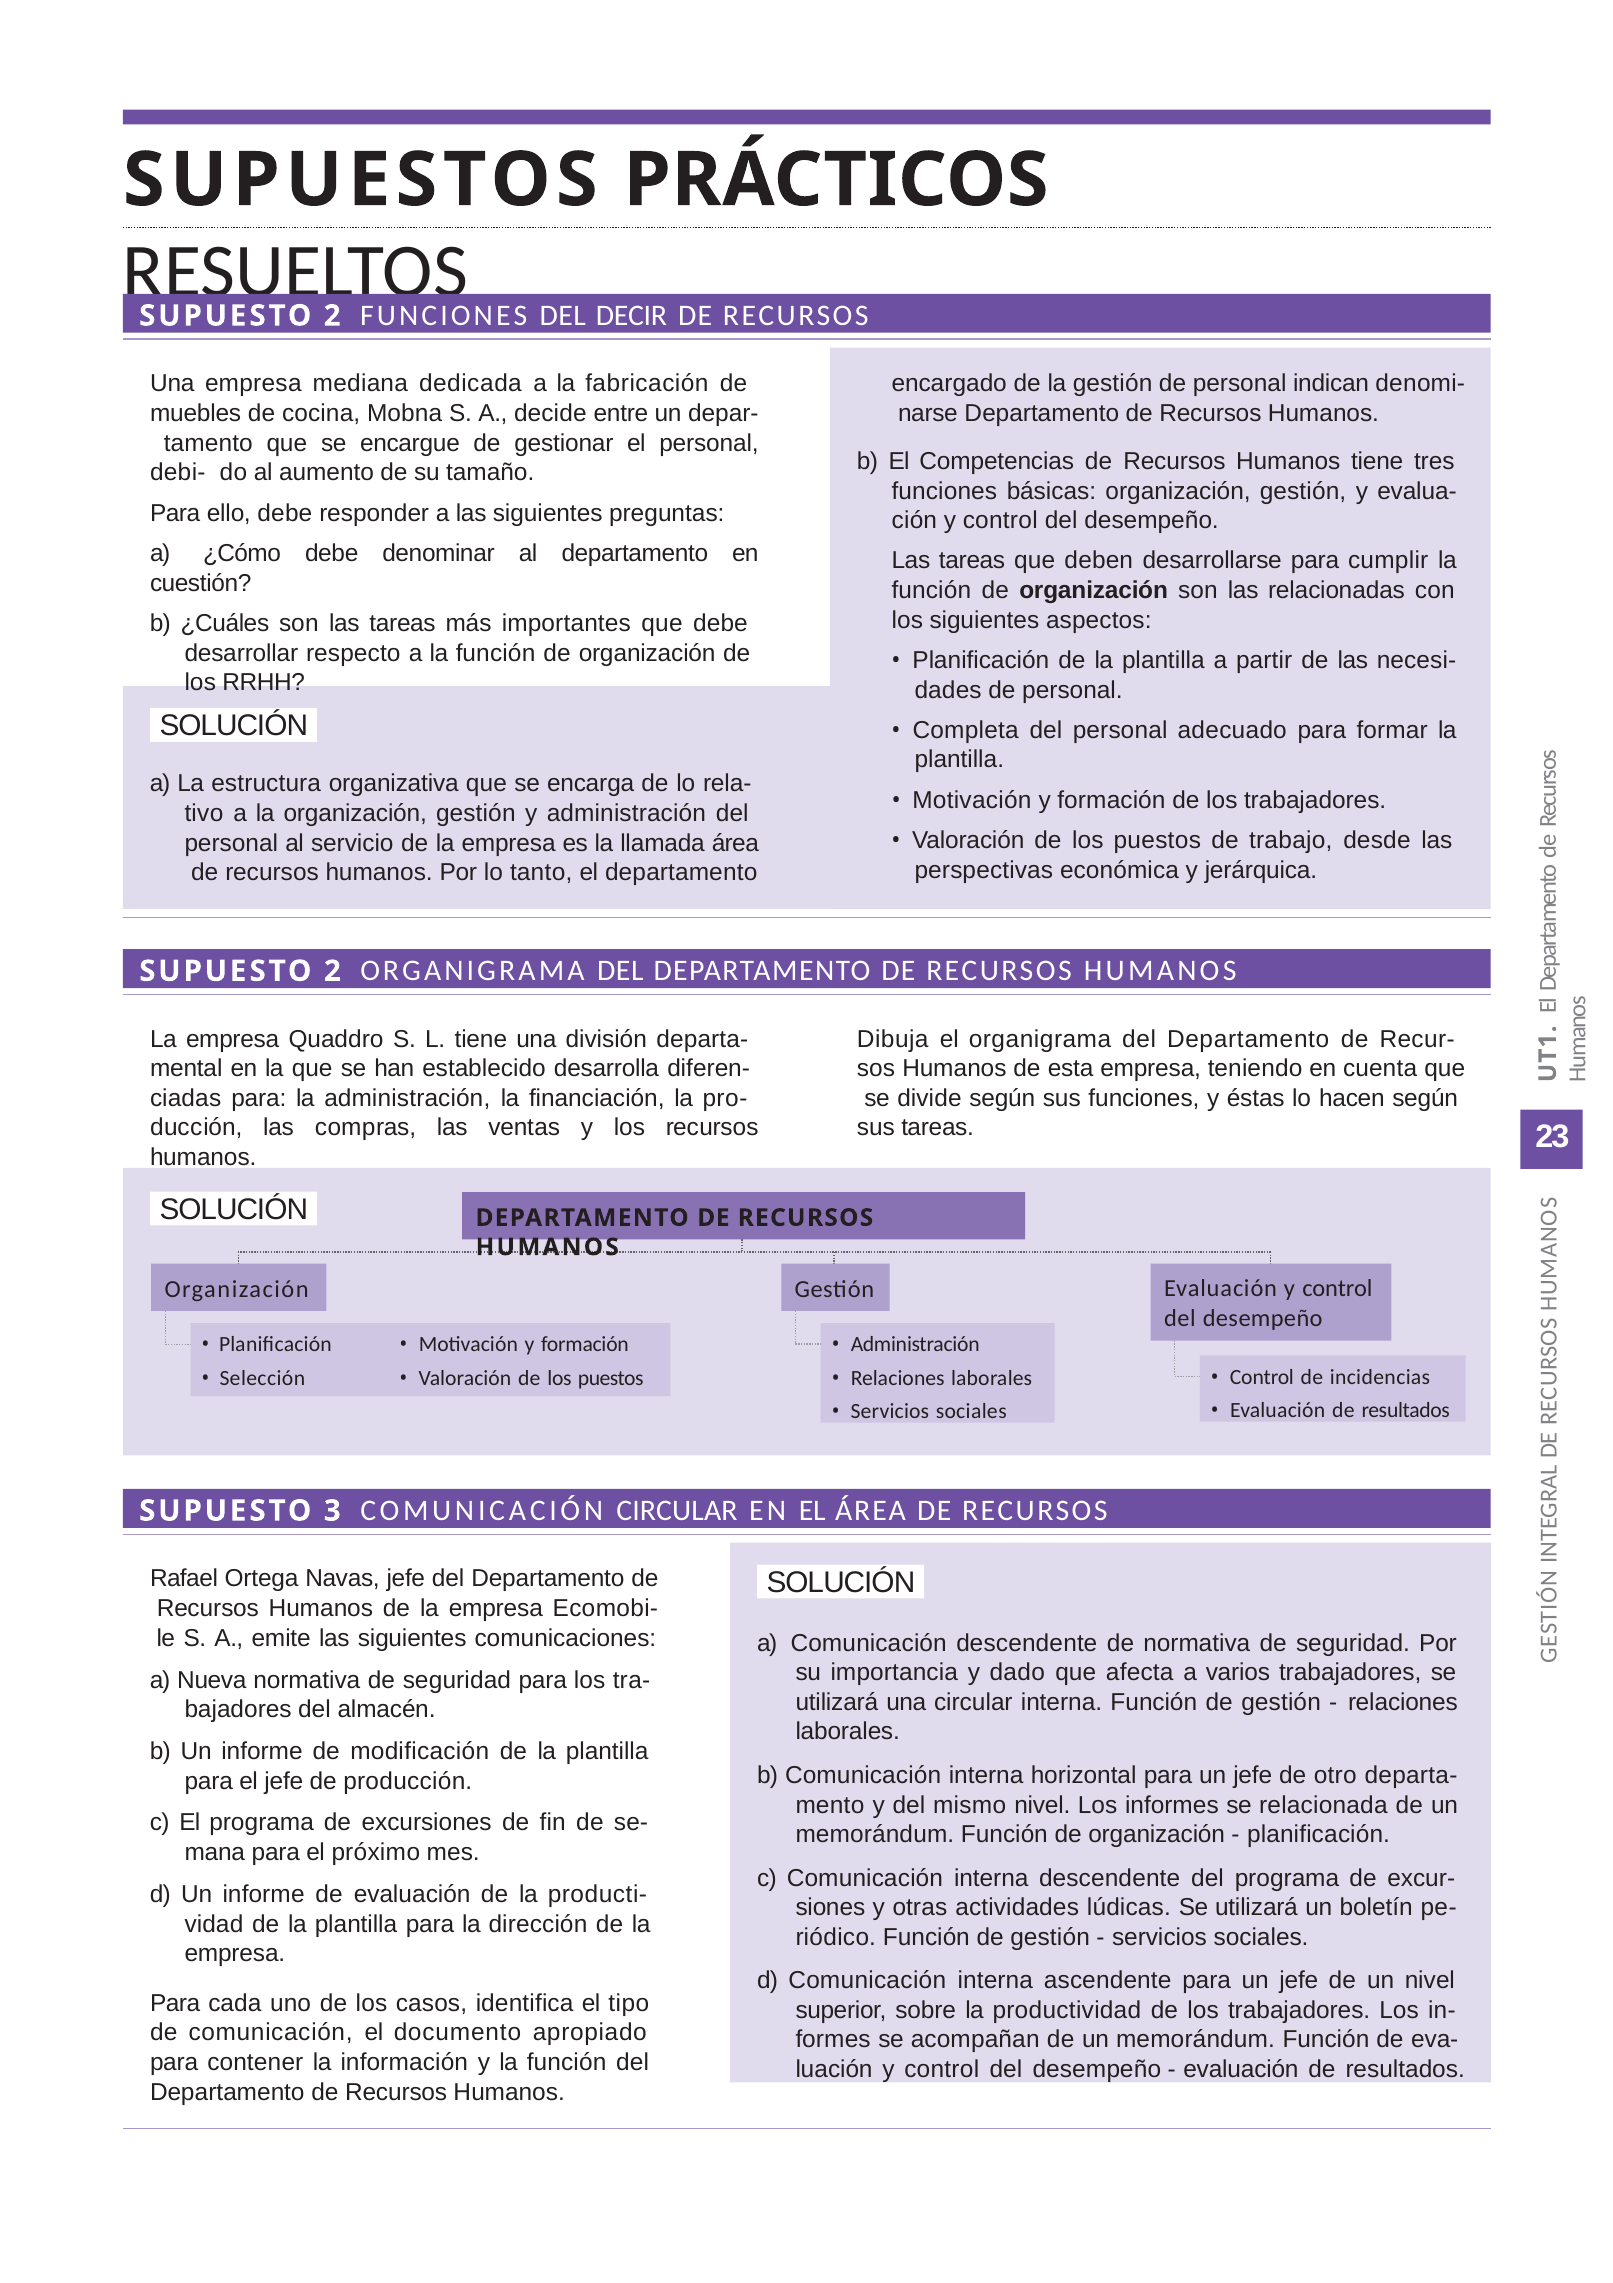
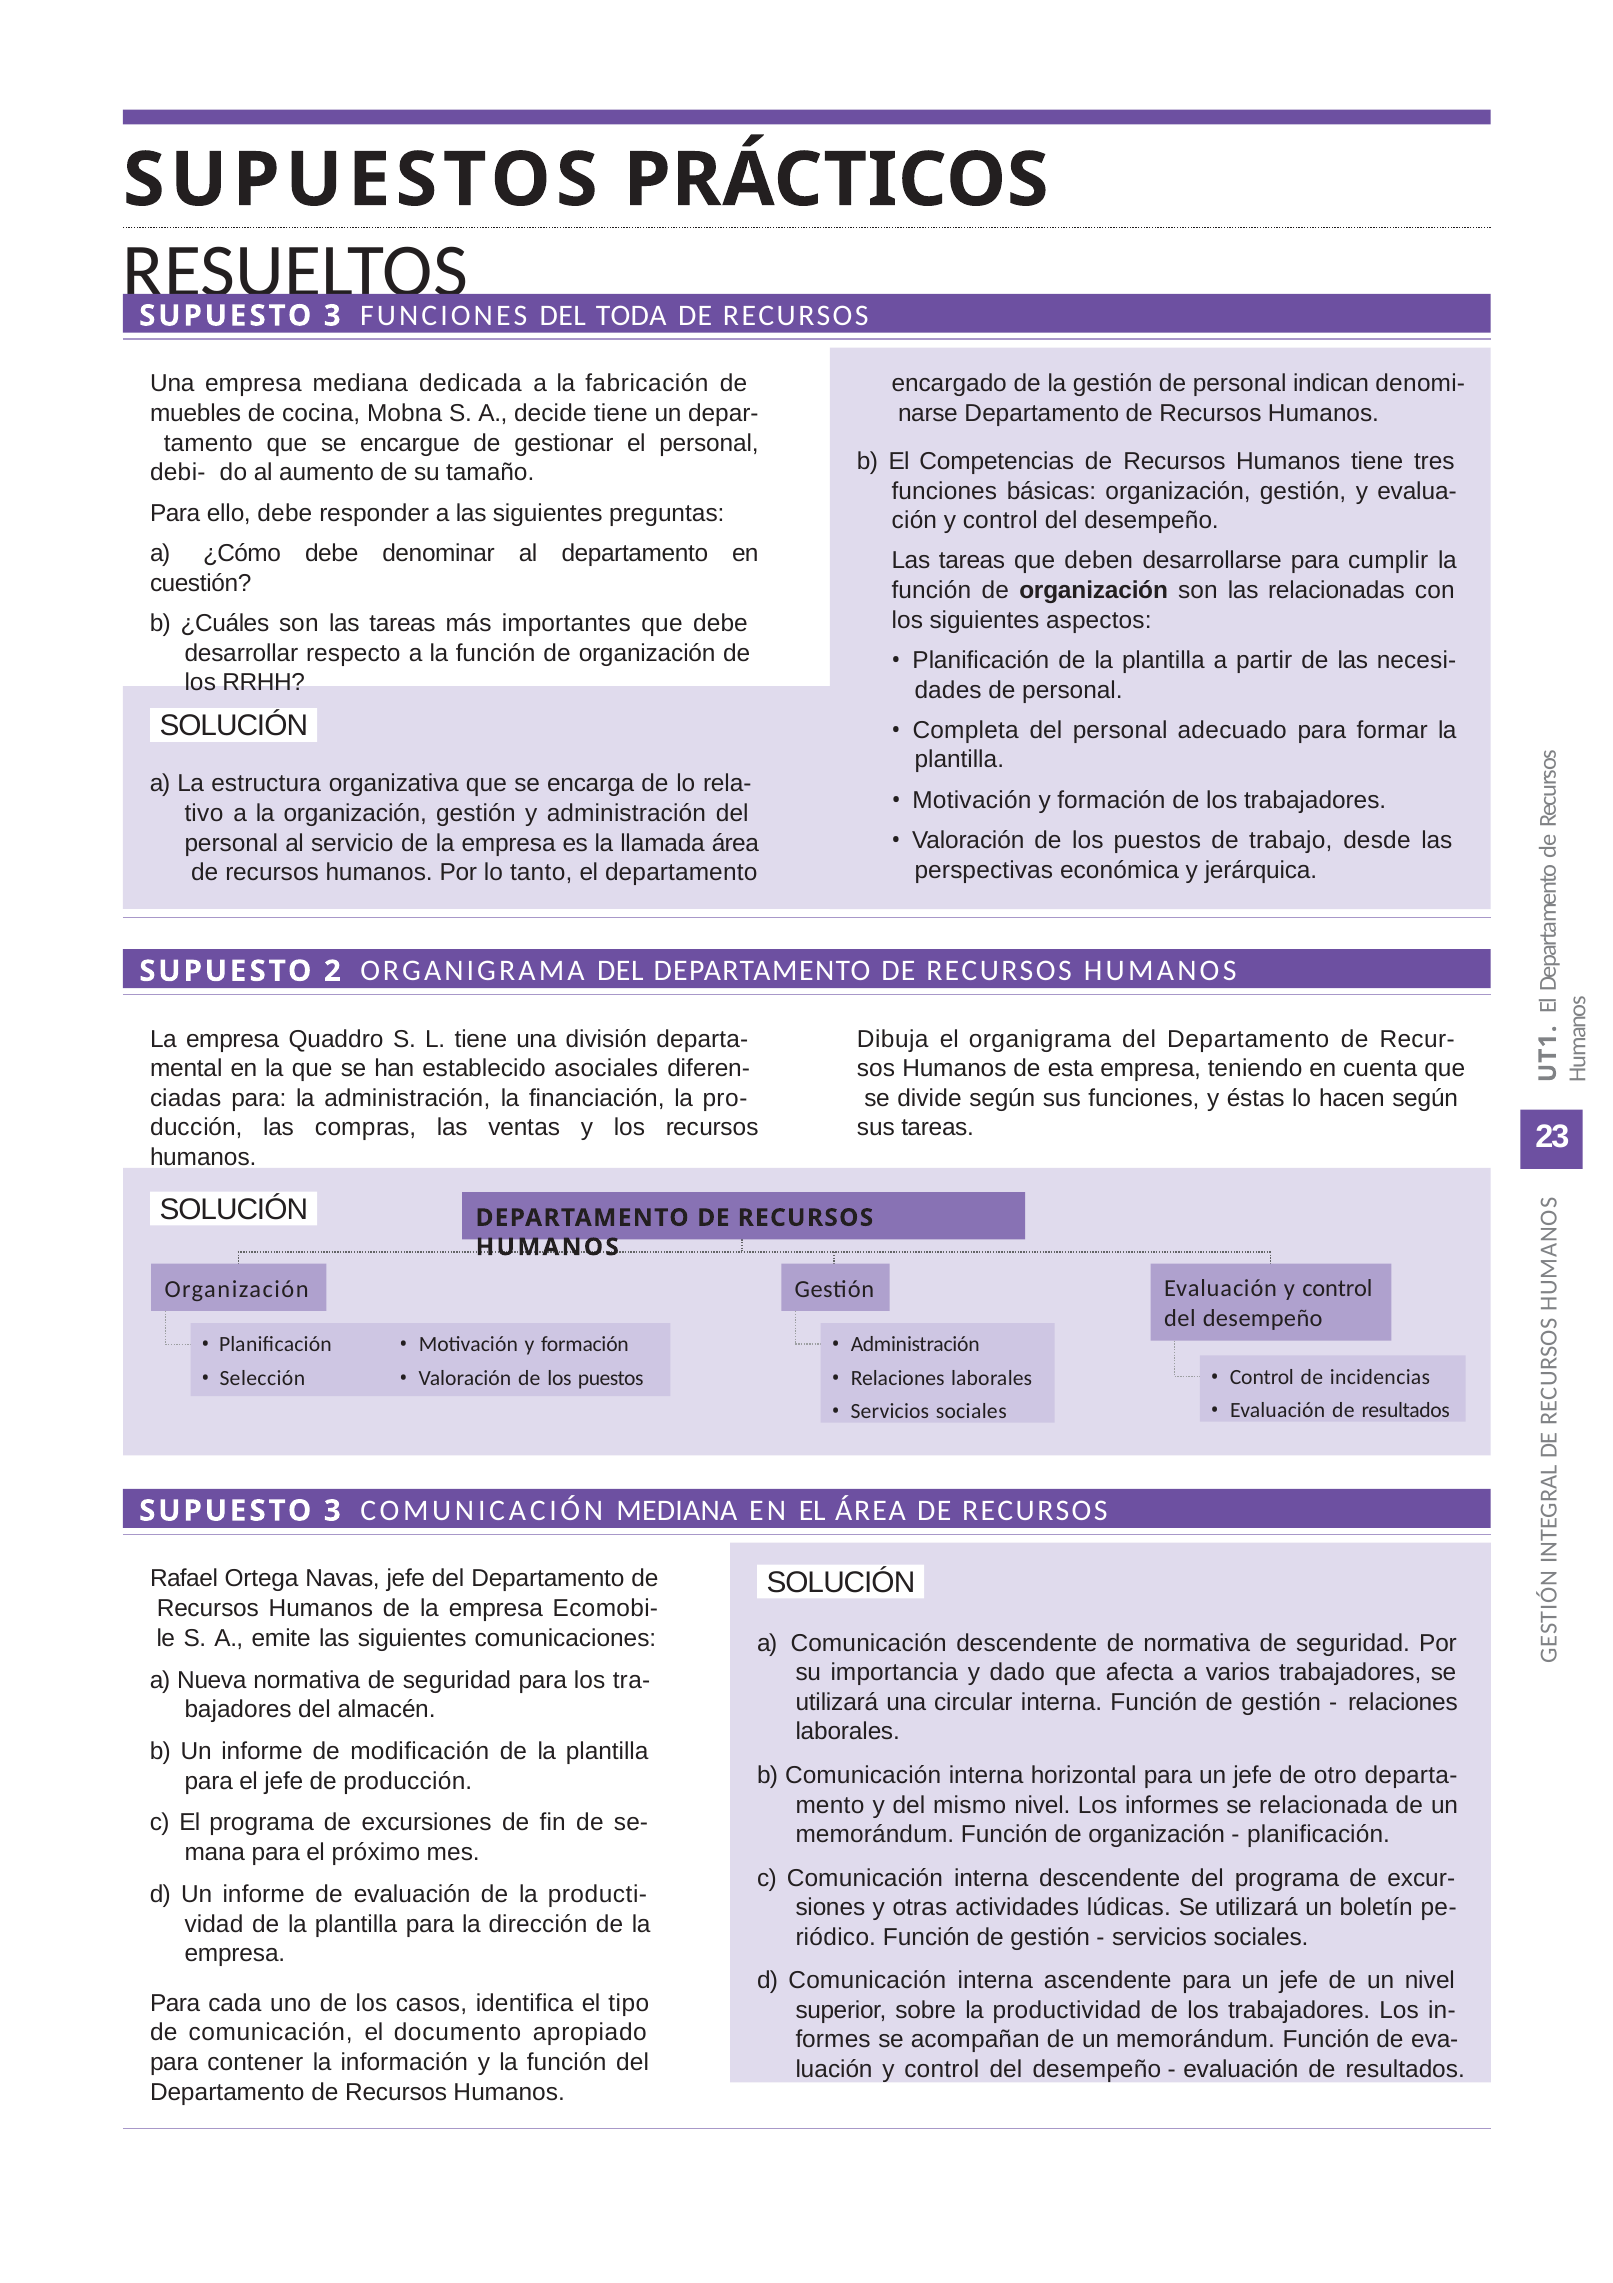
2: 2 -> 3 (332, 316)
DECIR: DECIR -> TODA (631, 316)
decide entre: entre -> tiene (621, 413)
desarrolla: desarrolla -> asociales (606, 1069)
COMUNICACIÓN CIRCULAR: CIRCULAR -> MEDIANA (677, 1511)
